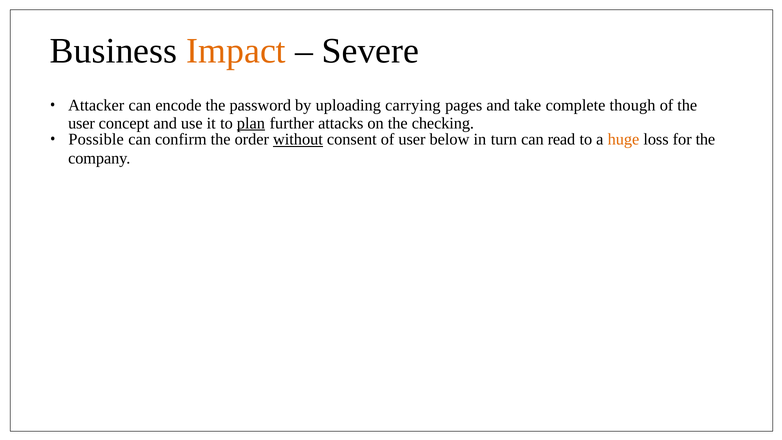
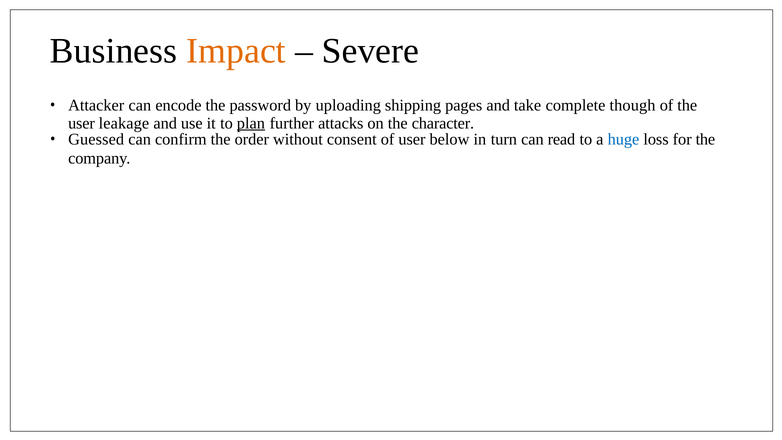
carrying: carrying -> shipping (413, 106)
concept: concept -> leakage (124, 123)
checking: checking -> character (443, 123)
Possible: Possible -> Guessed (96, 140)
without underline: present -> none (298, 140)
huge colour: orange -> blue (624, 140)
